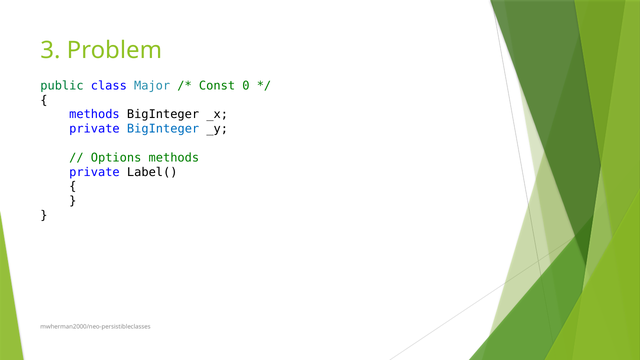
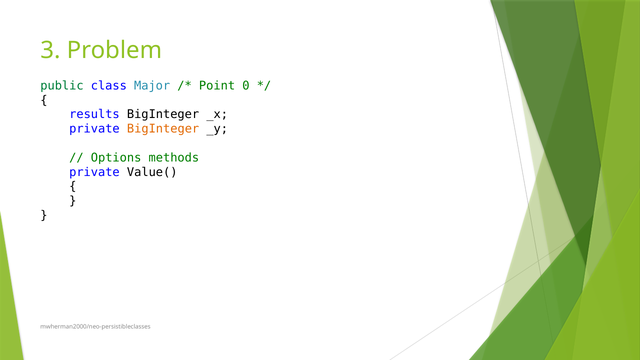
Const: Const -> Point (217, 86)
methods: methods -> results (94, 115)
BigInteger colour: blue -> orange (163, 129)
Label(: Label( -> Value( (152, 172)
